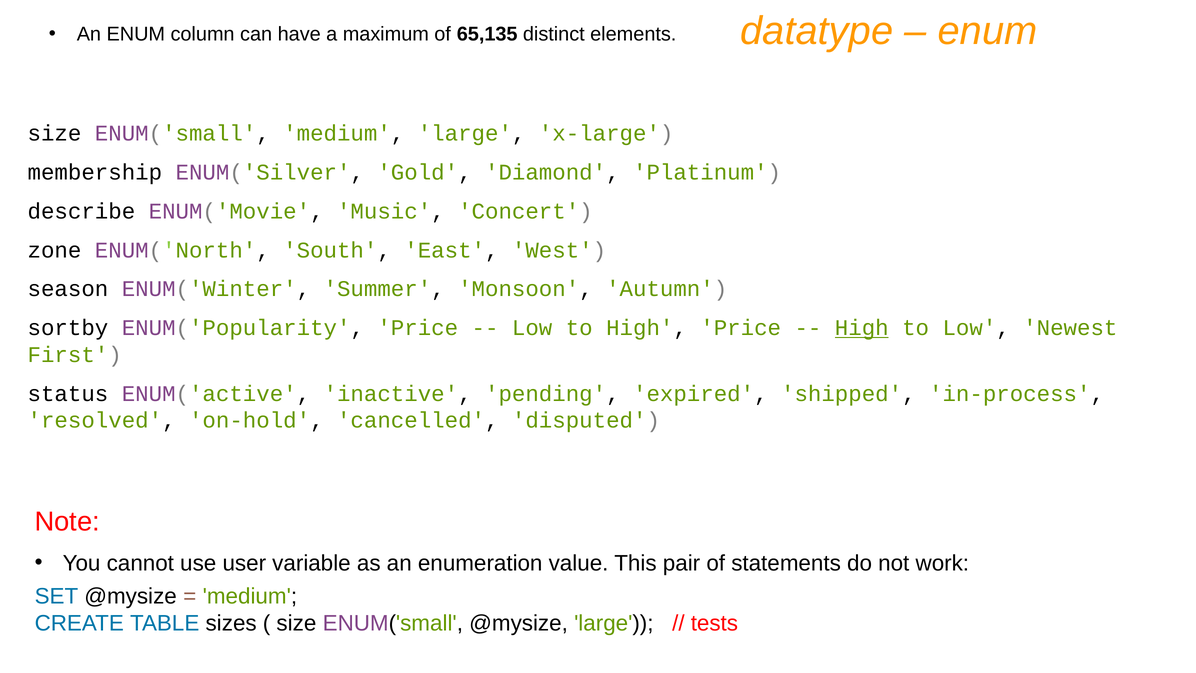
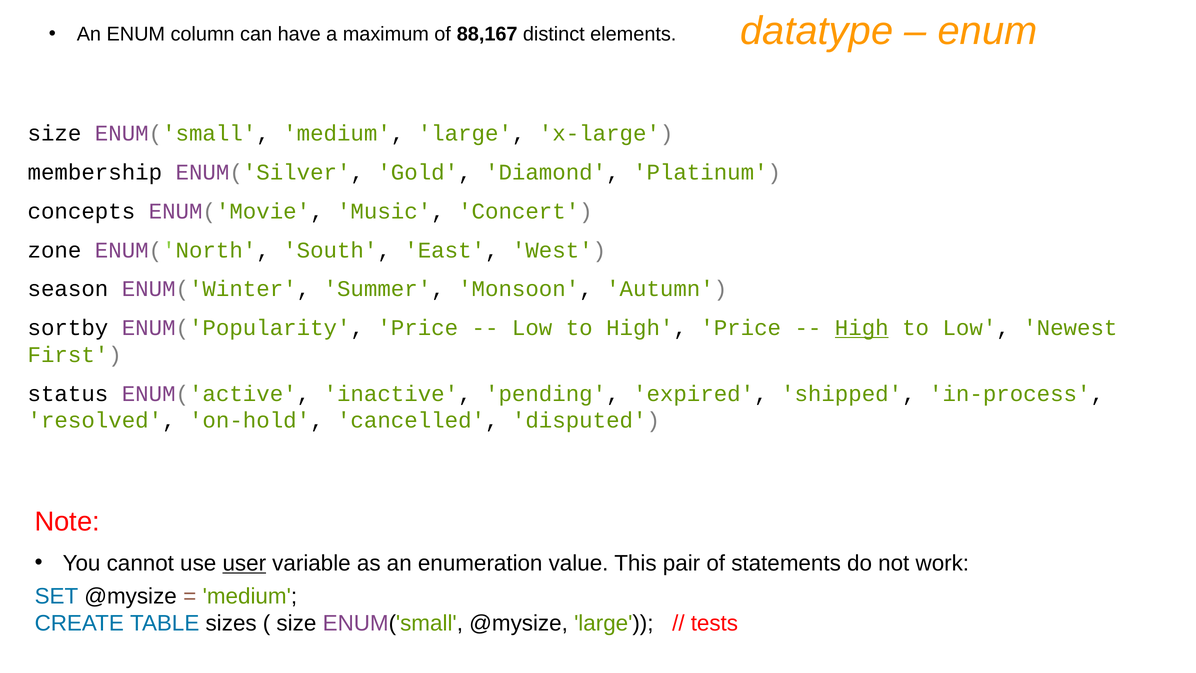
65,135: 65,135 -> 88,167 (487, 34)
describe: describe -> concepts (81, 211)
user underline: none -> present (244, 563)
